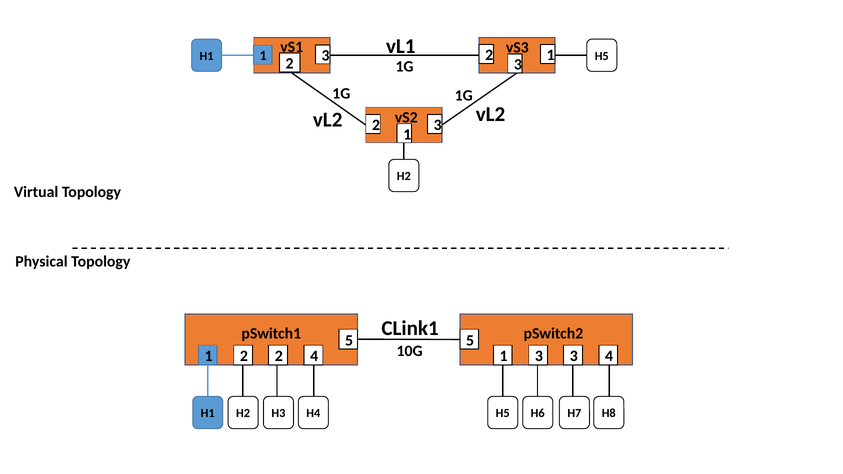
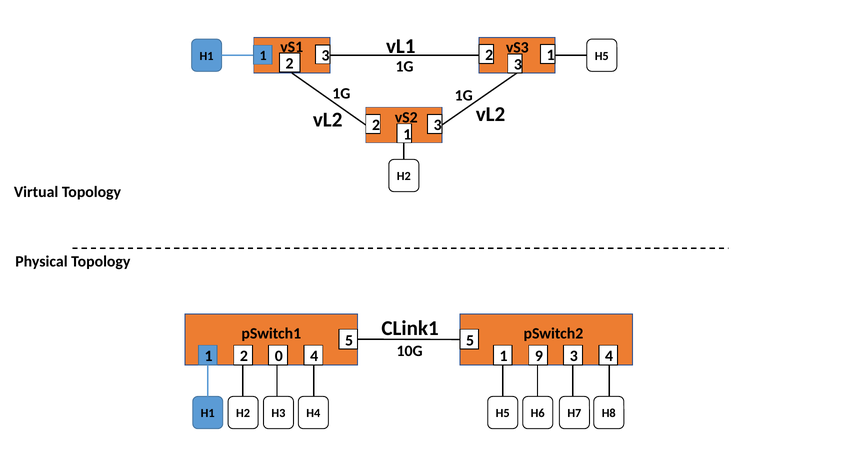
2 2: 2 -> 0 (279, 356)
1 3: 3 -> 9 (539, 356)
